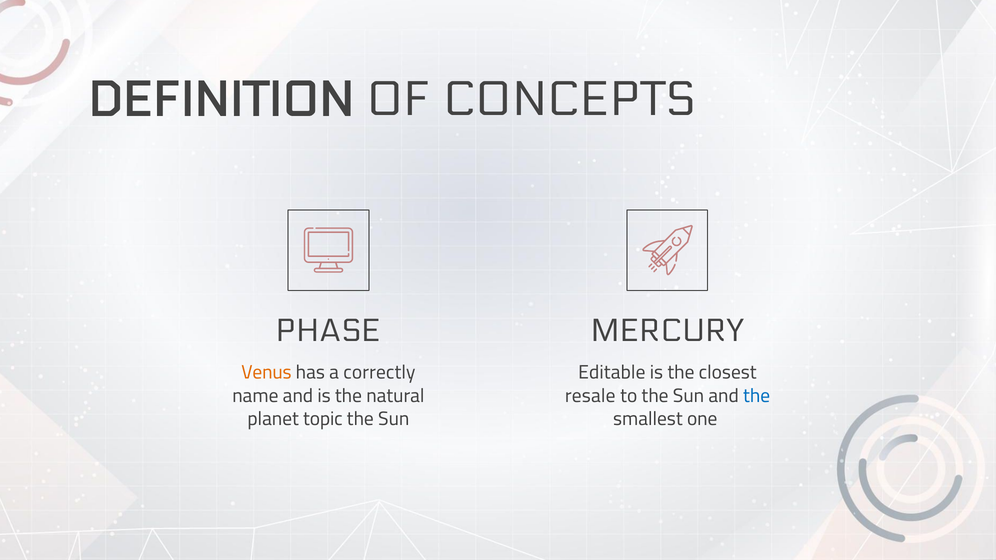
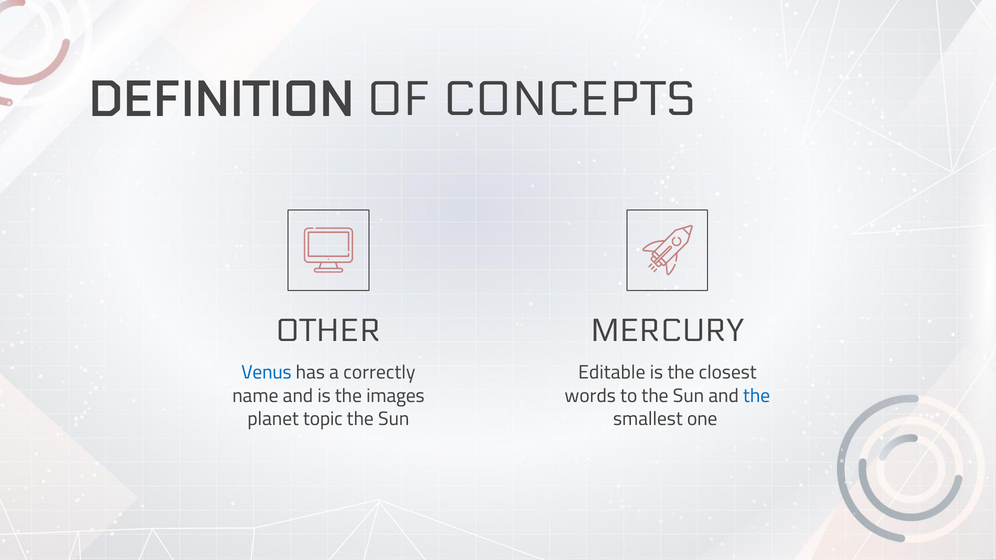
PHASE: PHASE -> OTHER (328, 331)
Venus colour: orange -> blue (266, 373)
natural: natural -> images (395, 396)
resale: resale -> words (590, 396)
